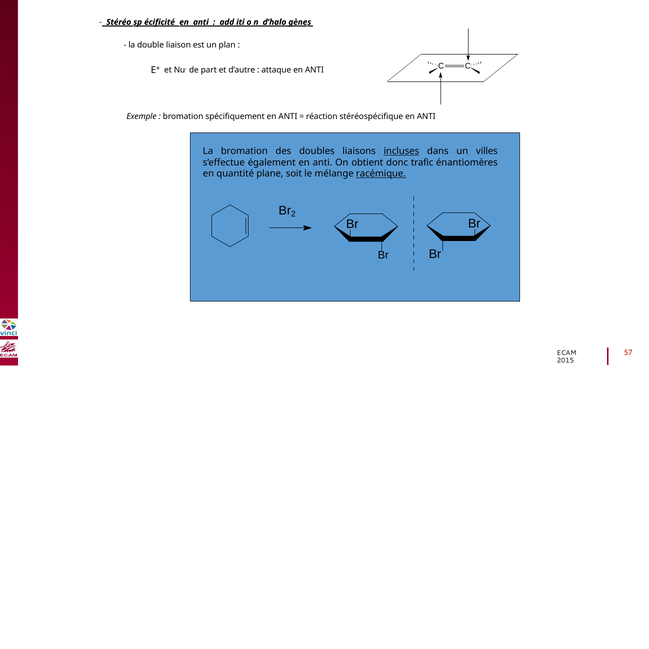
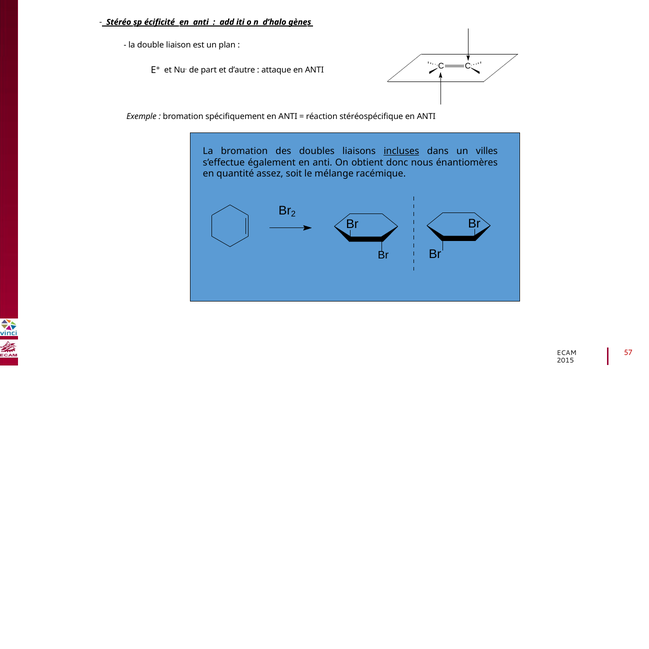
trafic: trafic -> nous (422, 162)
plane: plane -> assez (270, 174)
racémique underline: present -> none (381, 174)
